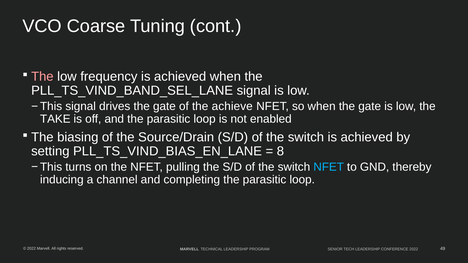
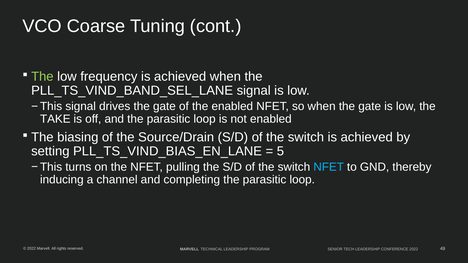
The colour: pink -> light green (42, 77)
the achieve: achieve -> enabled (232, 107)
8: 8 -> 5 (280, 151)
